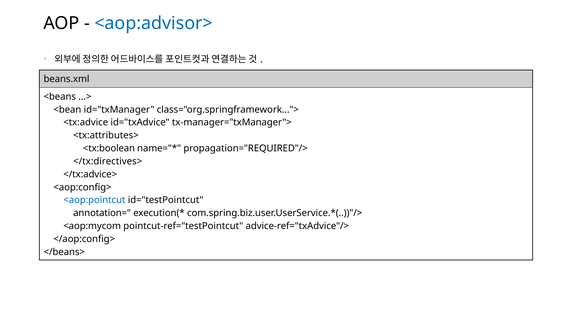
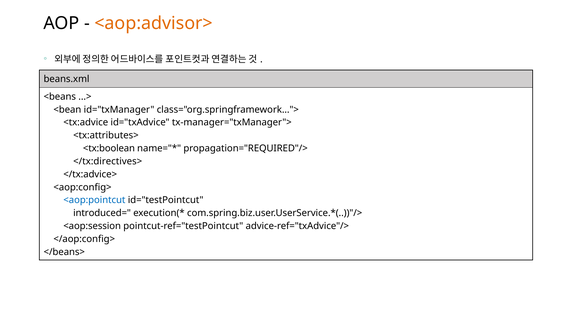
<aop:advisor> colour: blue -> orange (154, 23)
annotation=: annotation= -> introduced= (102, 213)
<aop:mycom: <aop:mycom -> <aop:session (92, 226)
